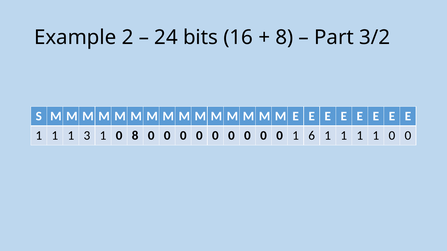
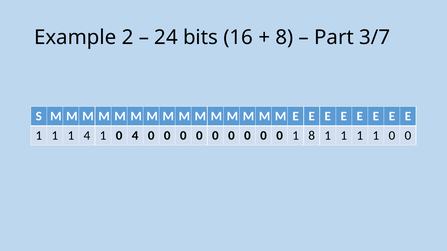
3/2: 3/2 -> 3/7 (375, 38)
1 3: 3 -> 4 (87, 136)
0 8: 8 -> 4 (135, 136)
1 6: 6 -> 8 (312, 136)
